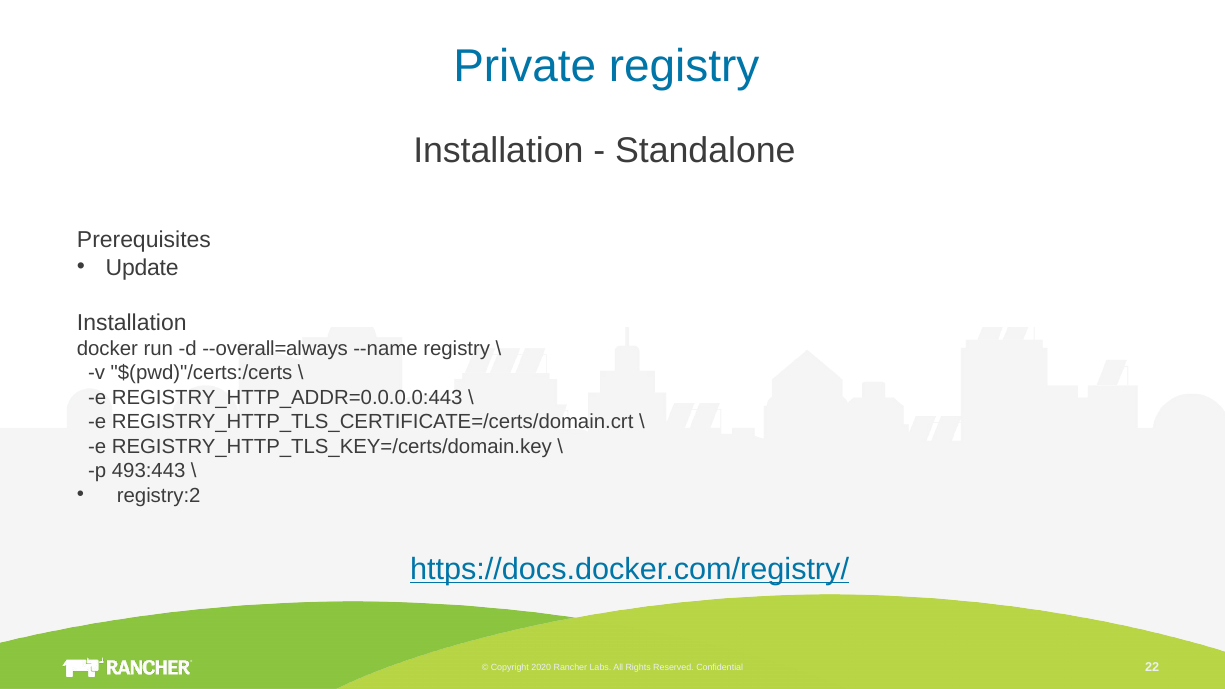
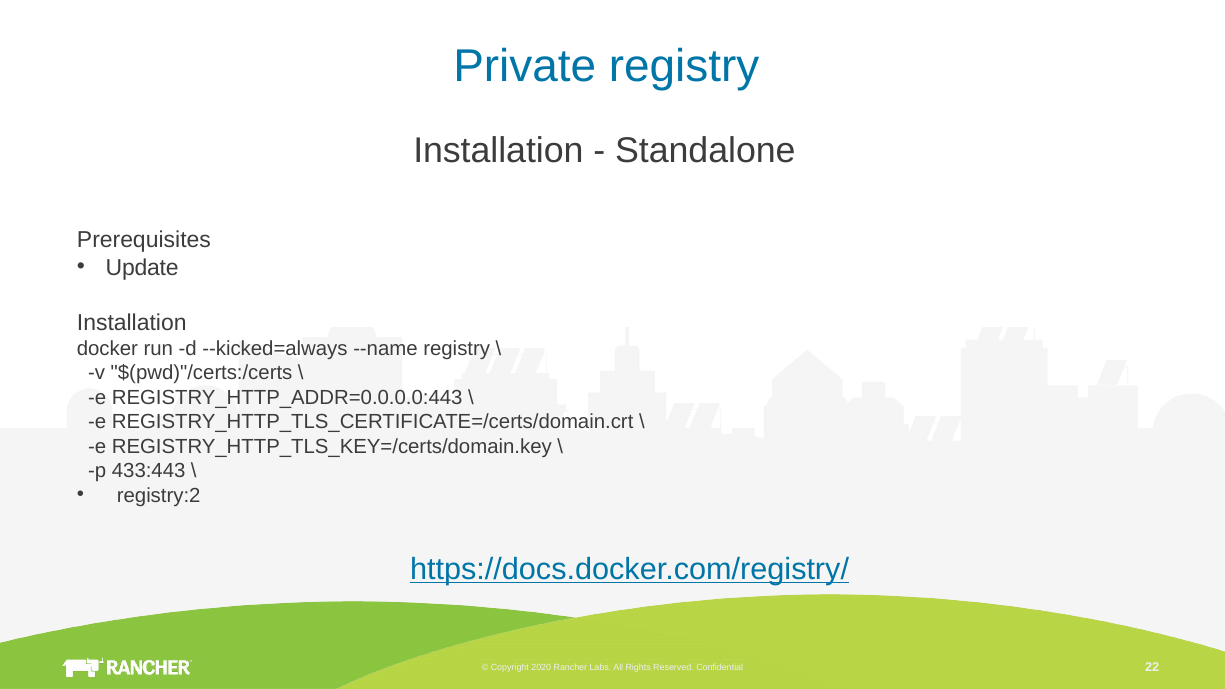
--overall=always: --overall=always -> --kicked=always (275, 349)
493:443: 493:443 -> 433:443 (149, 471)
